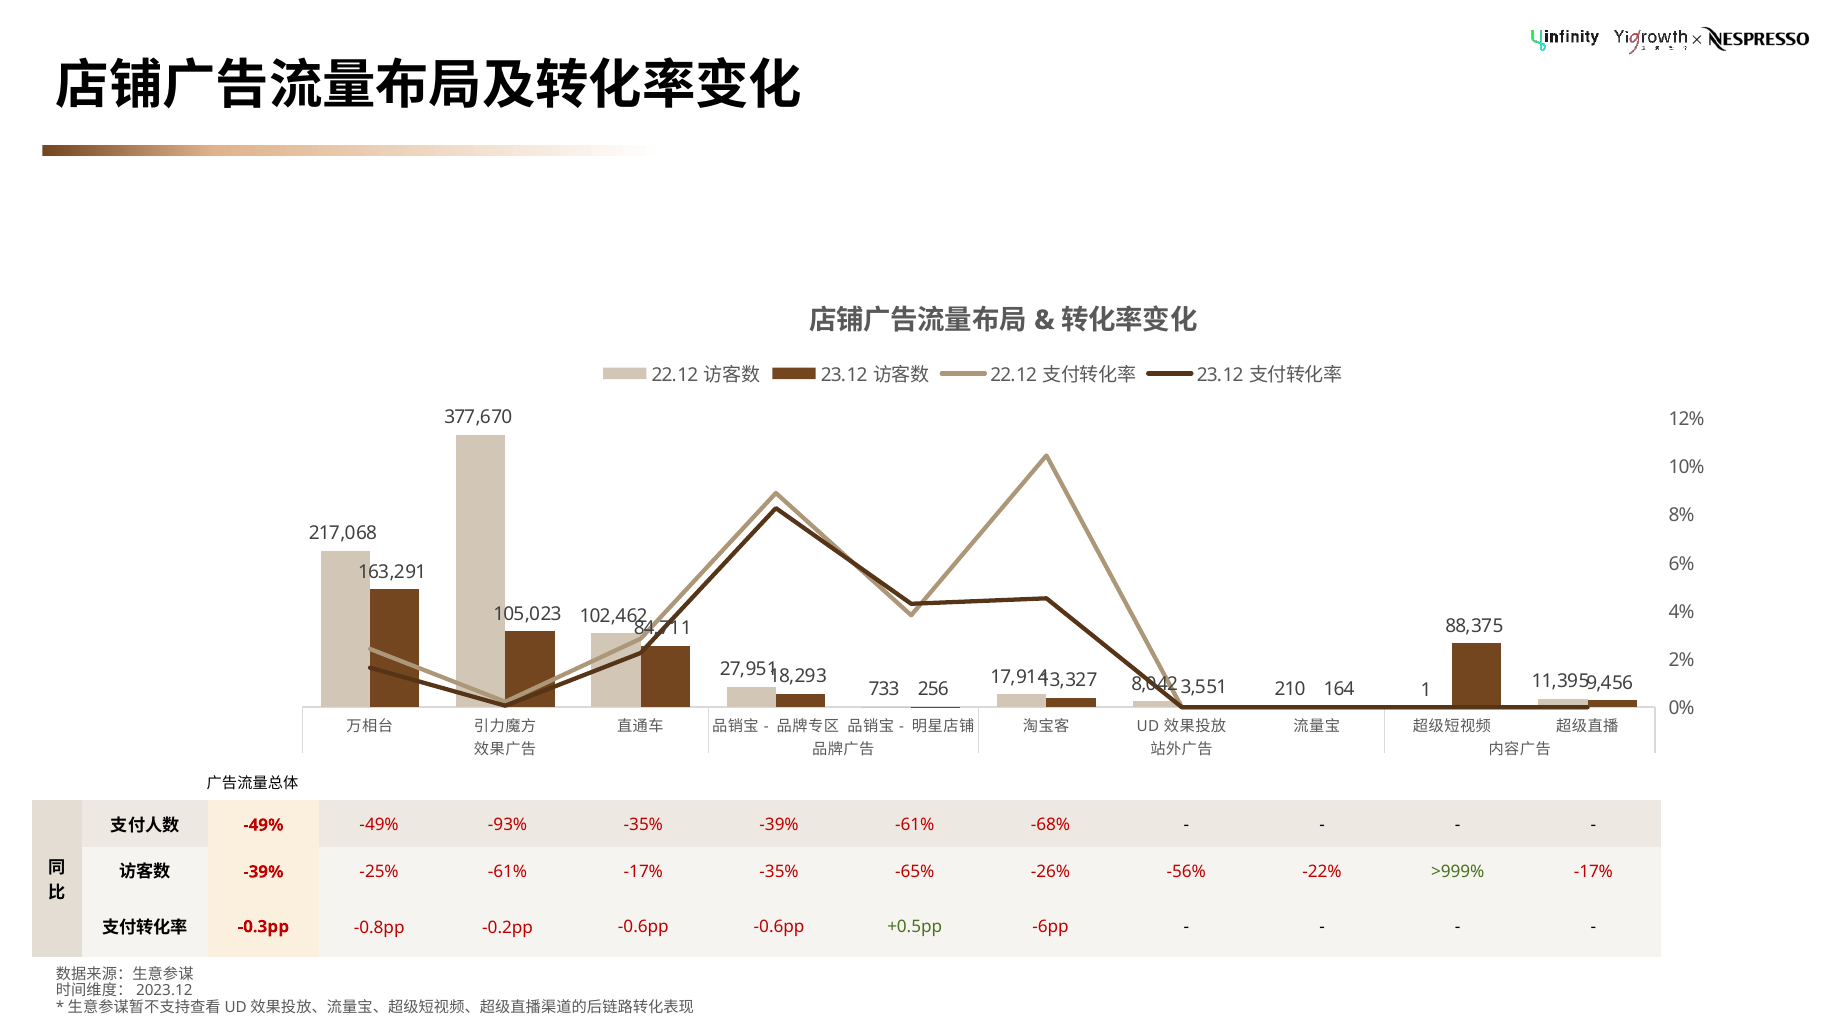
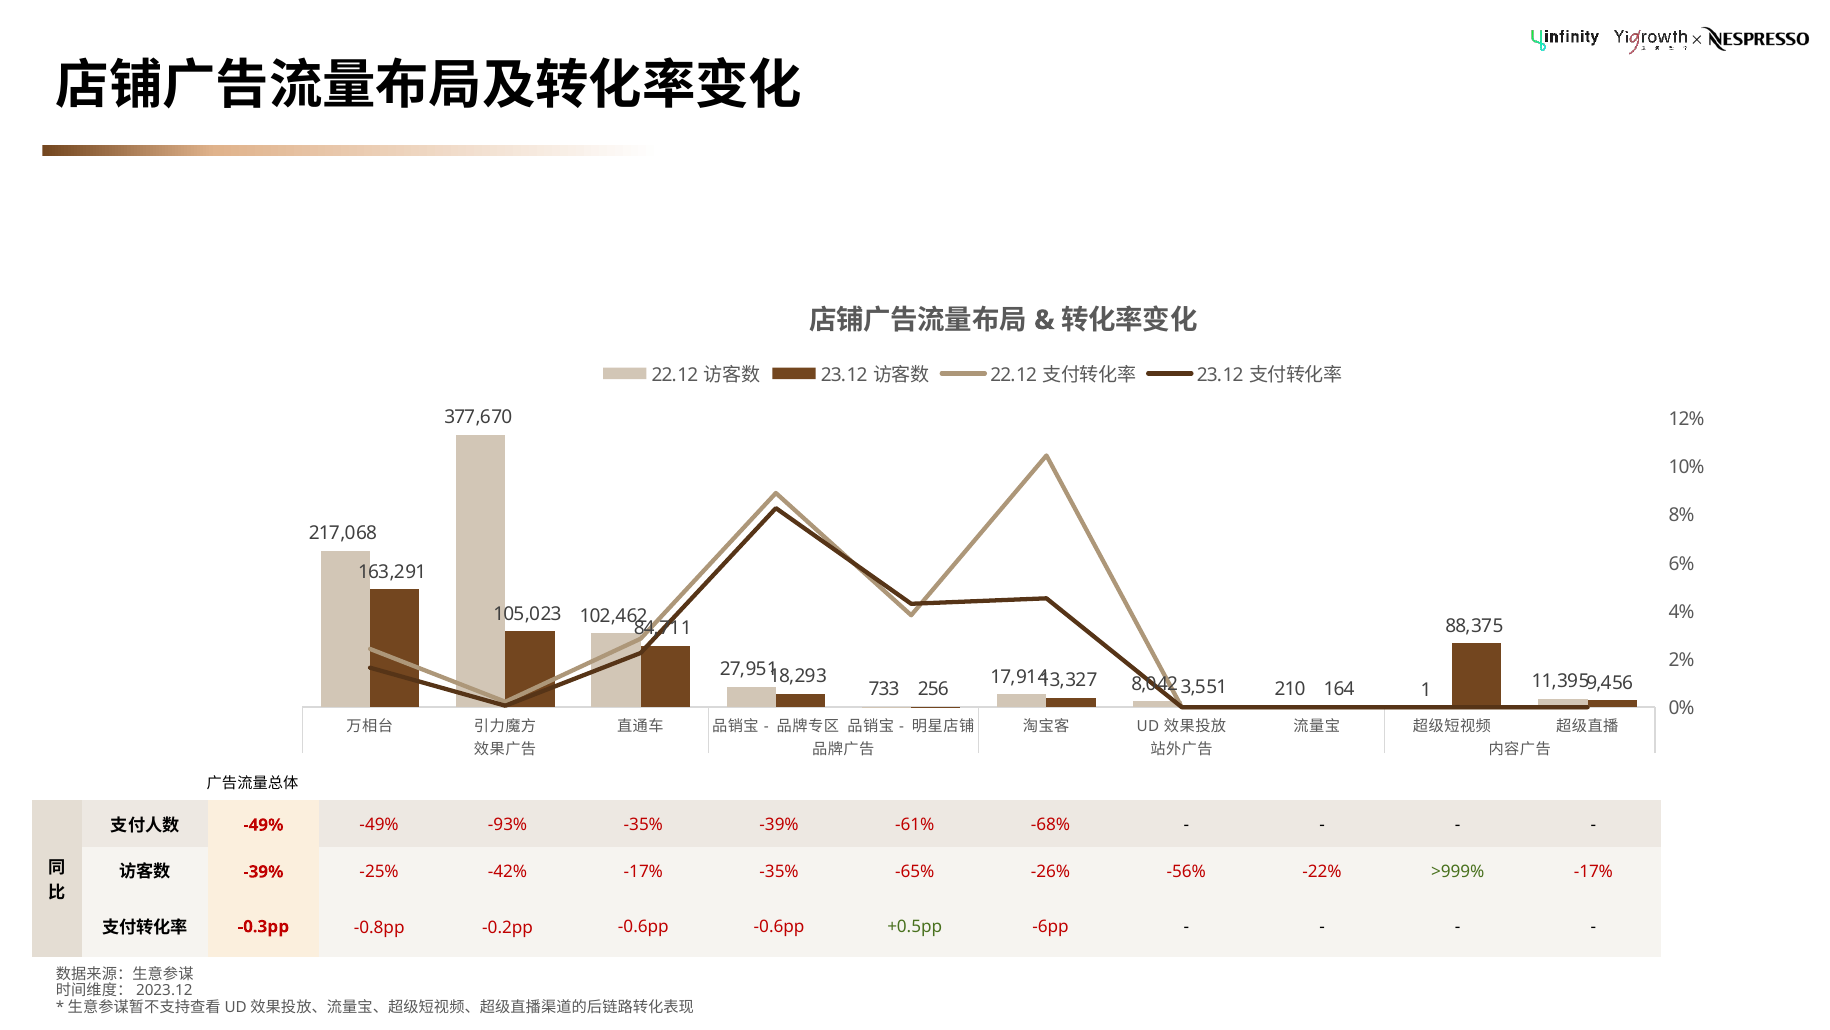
-25% -61%: -61% -> -42% (508, 871)
